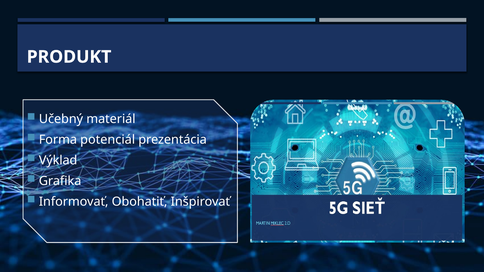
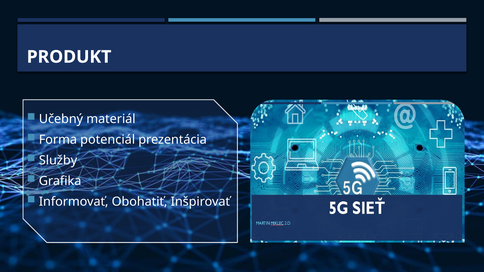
Výklad: Výklad -> Služby (58, 160)
